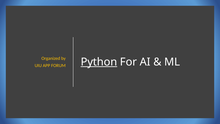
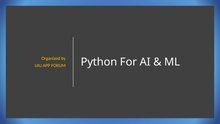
Python underline: present -> none (99, 62)
